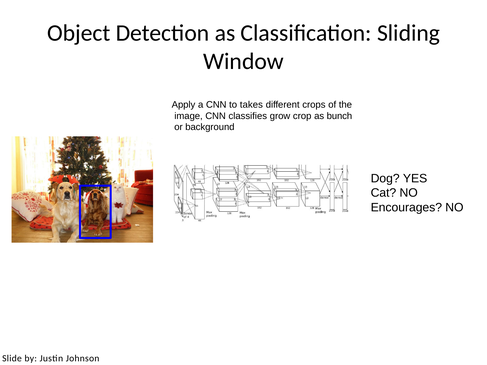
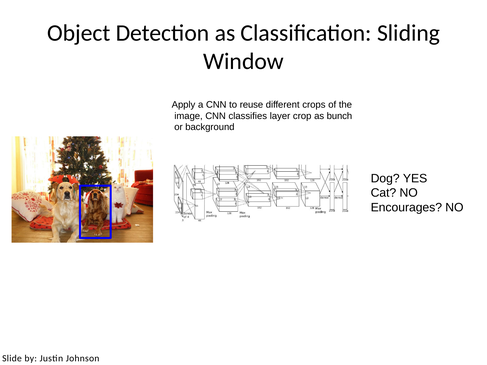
takes: takes -> reuse (251, 105)
grow: grow -> layer (280, 116)
